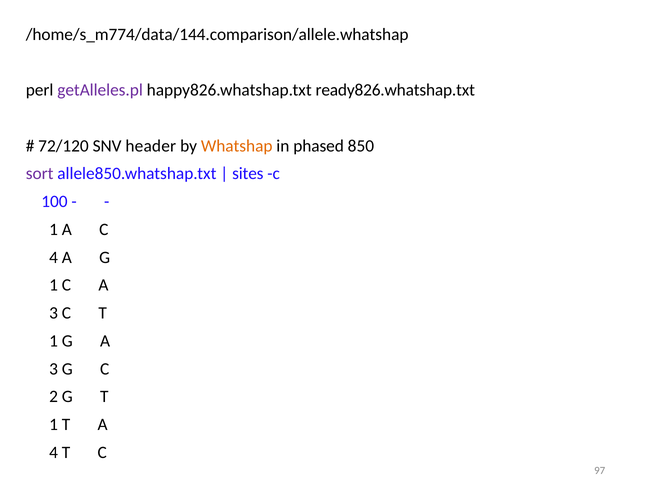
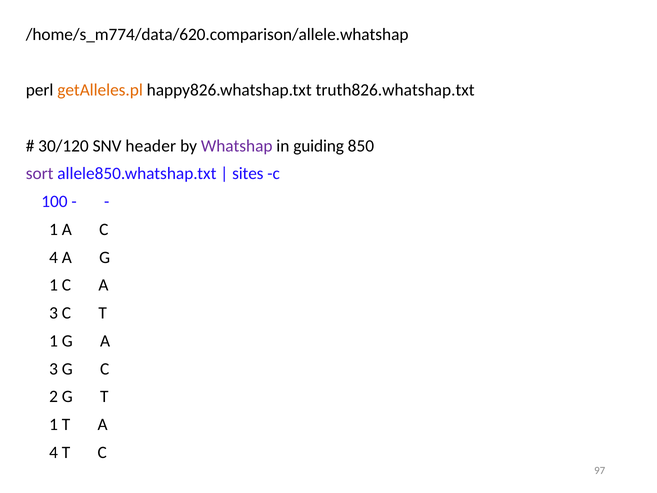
/home/s_m774/data/144.comparison/allele.whatshap: /home/s_m774/data/144.comparison/allele.whatshap -> /home/s_m774/data/620.comparison/allele.whatshap (217, 34)
getAlleles.pl colour: purple -> orange (100, 90)
ready826.whatshap.txt: ready826.whatshap.txt -> truth826.whatshap.txt (395, 90)
72/120: 72/120 -> 30/120 (63, 146)
Whatshap colour: orange -> purple (237, 146)
phased: phased -> guiding (319, 146)
